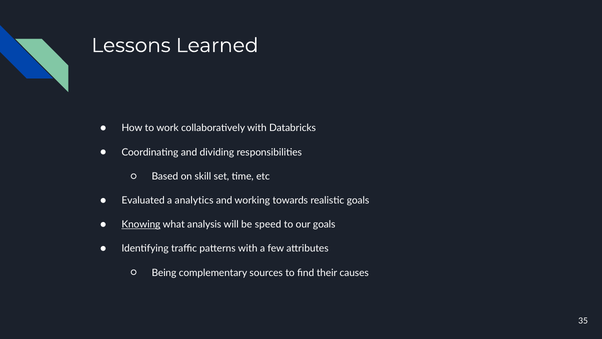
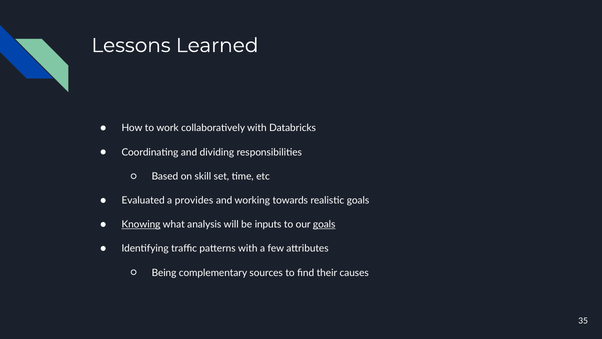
analytics: analytics -> provides (194, 200)
speed: speed -> inputs (268, 224)
goals underline: none -> present (324, 224)
